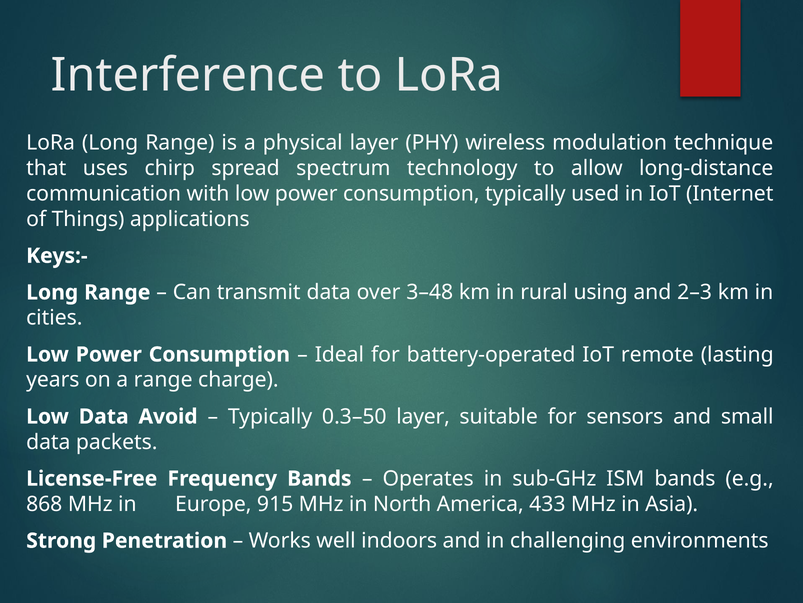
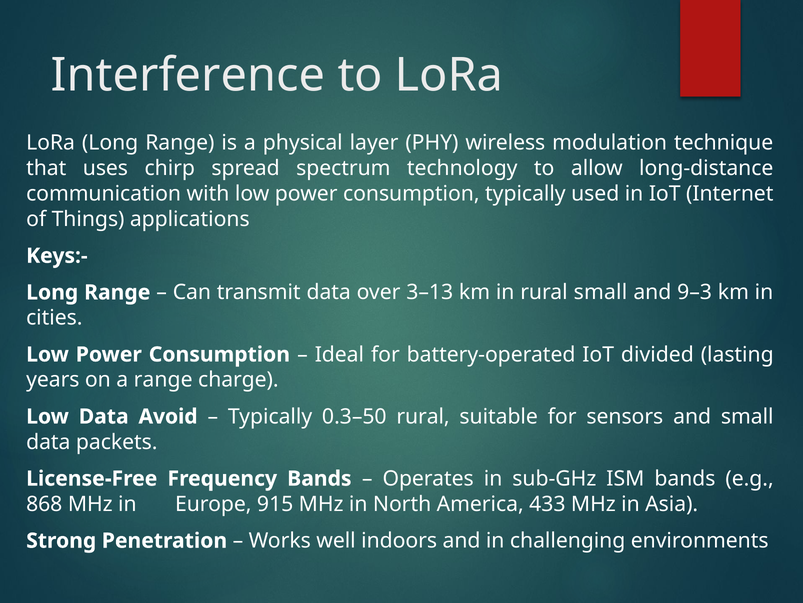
3–48: 3–48 -> 3–13 (430, 292)
rural using: using -> small (600, 292)
2–3: 2–3 -> 9–3 (695, 292)
remote: remote -> divided (657, 354)
0.3–50 layer: layer -> rural (423, 416)
